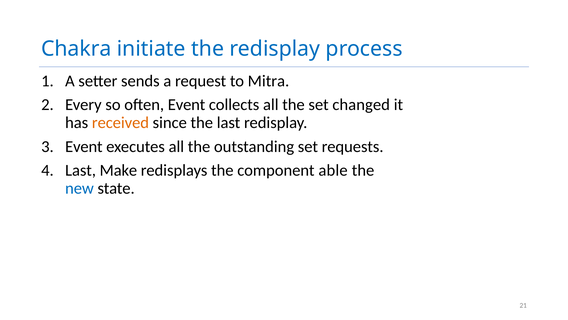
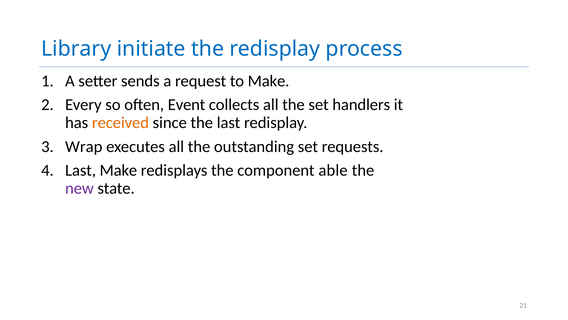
Chakra: Chakra -> Library (76, 49)
to Mitra: Mitra -> Make (269, 81)
changed: changed -> handlers (361, 105)
Event: Event -> Wrap (84, 146)
new colour: blue -> purple (79, 188)
